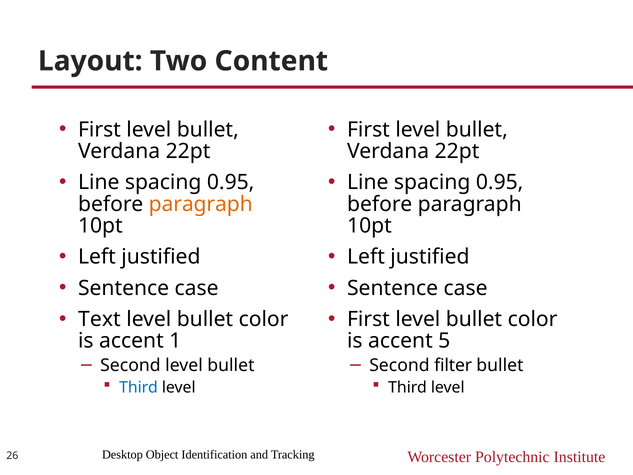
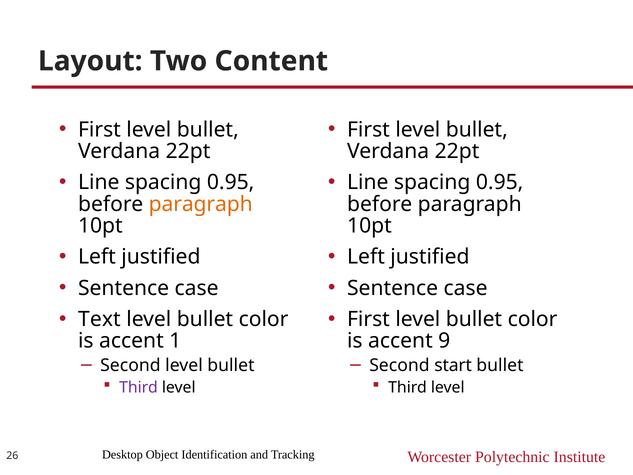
5: 5 -> 9 (444, 341)
filter: filter -> start (453, 365)
Third colour: blue -> purple (139, 387)
